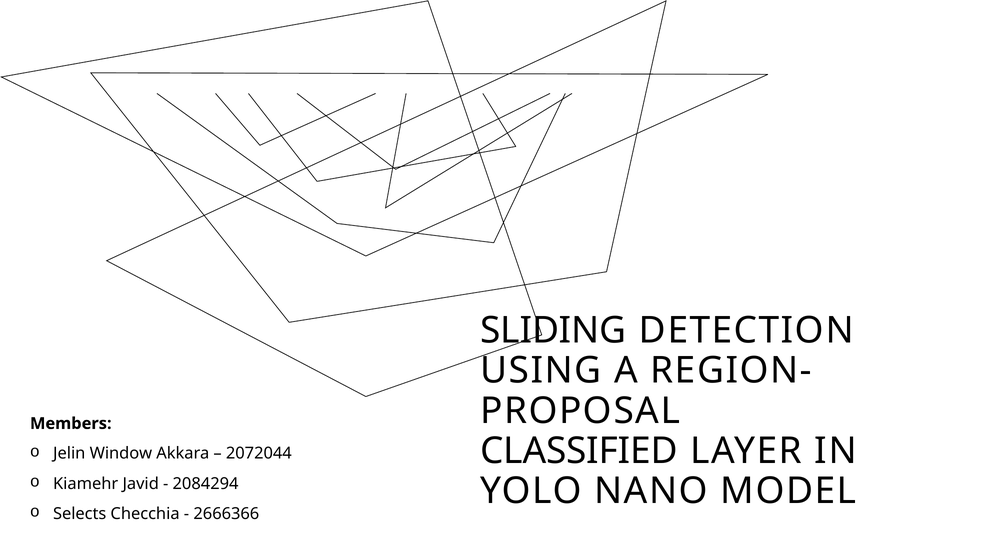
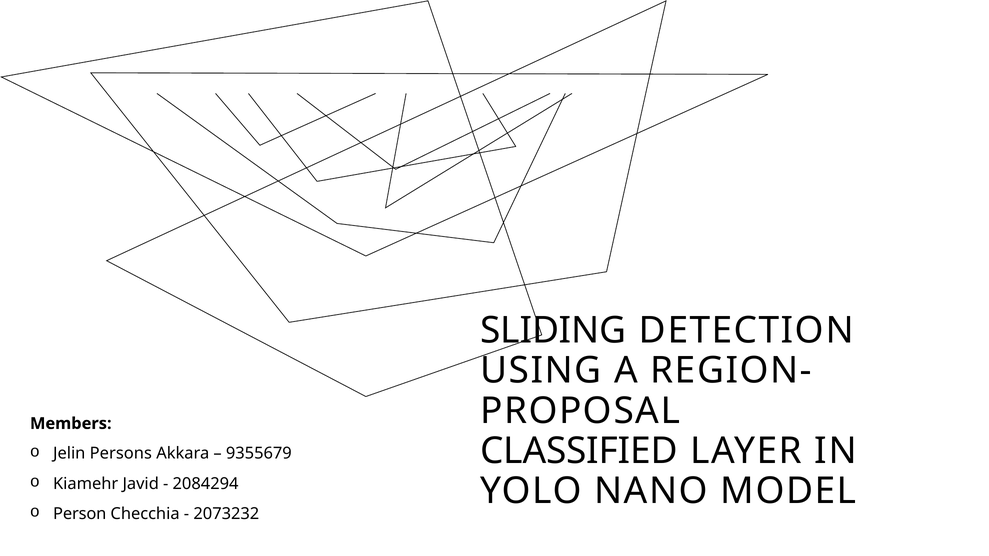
Window: Window -> Persons (121, 454)
2072044: 2072044 -> 9355679 (259, 454)
Selects: Selects -> Person (80, 514)
2666366: 2666366 -> 2073232 (226, 514)
